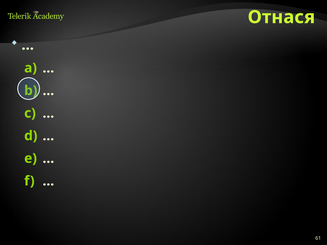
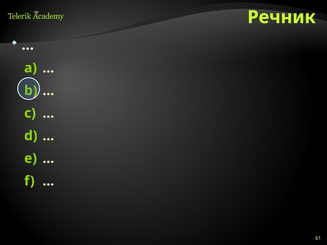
Отнася: Отнася -> Речник (282, 17)
